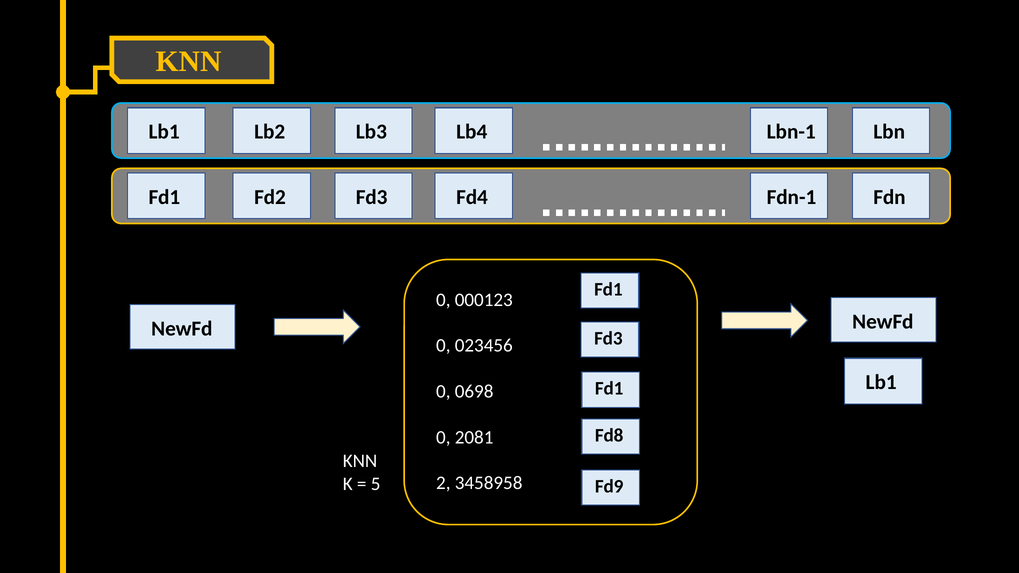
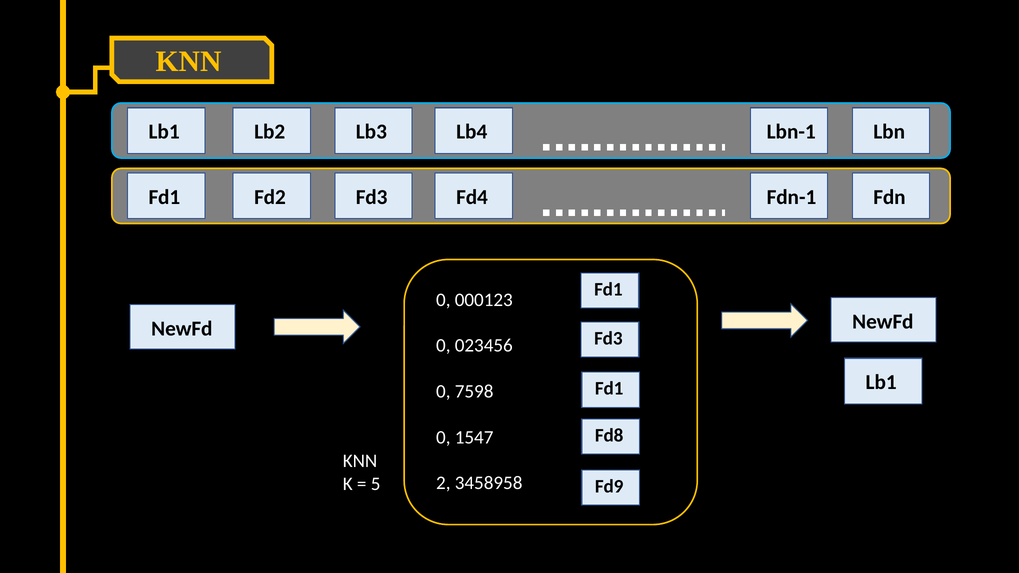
0698: 0698 -> 7598 (474, 392)
2081: 2081 -> 1547 (474, 437)
